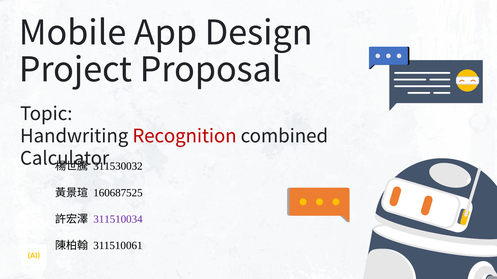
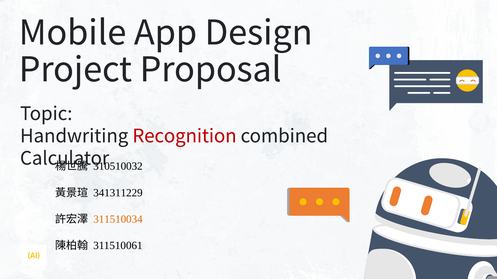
311530032: 311530032 -> 310510032 (118, 167)
160687525: 160687525 -> 341311229 (118, 193)
311510034 colour: purple -> orange (118, 220)
